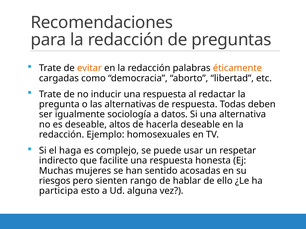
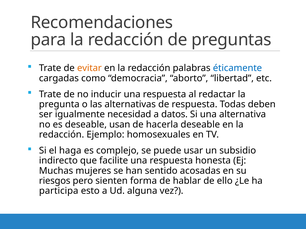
éticamente colour: orange -> blue (237, 68)
sociología: sociología -> necesidad (129, 115)
altos: altos -> usan (120, 125)
respetar: respetar -> subsidio (238, 151)
rango: rango -> forma (144, 181)
